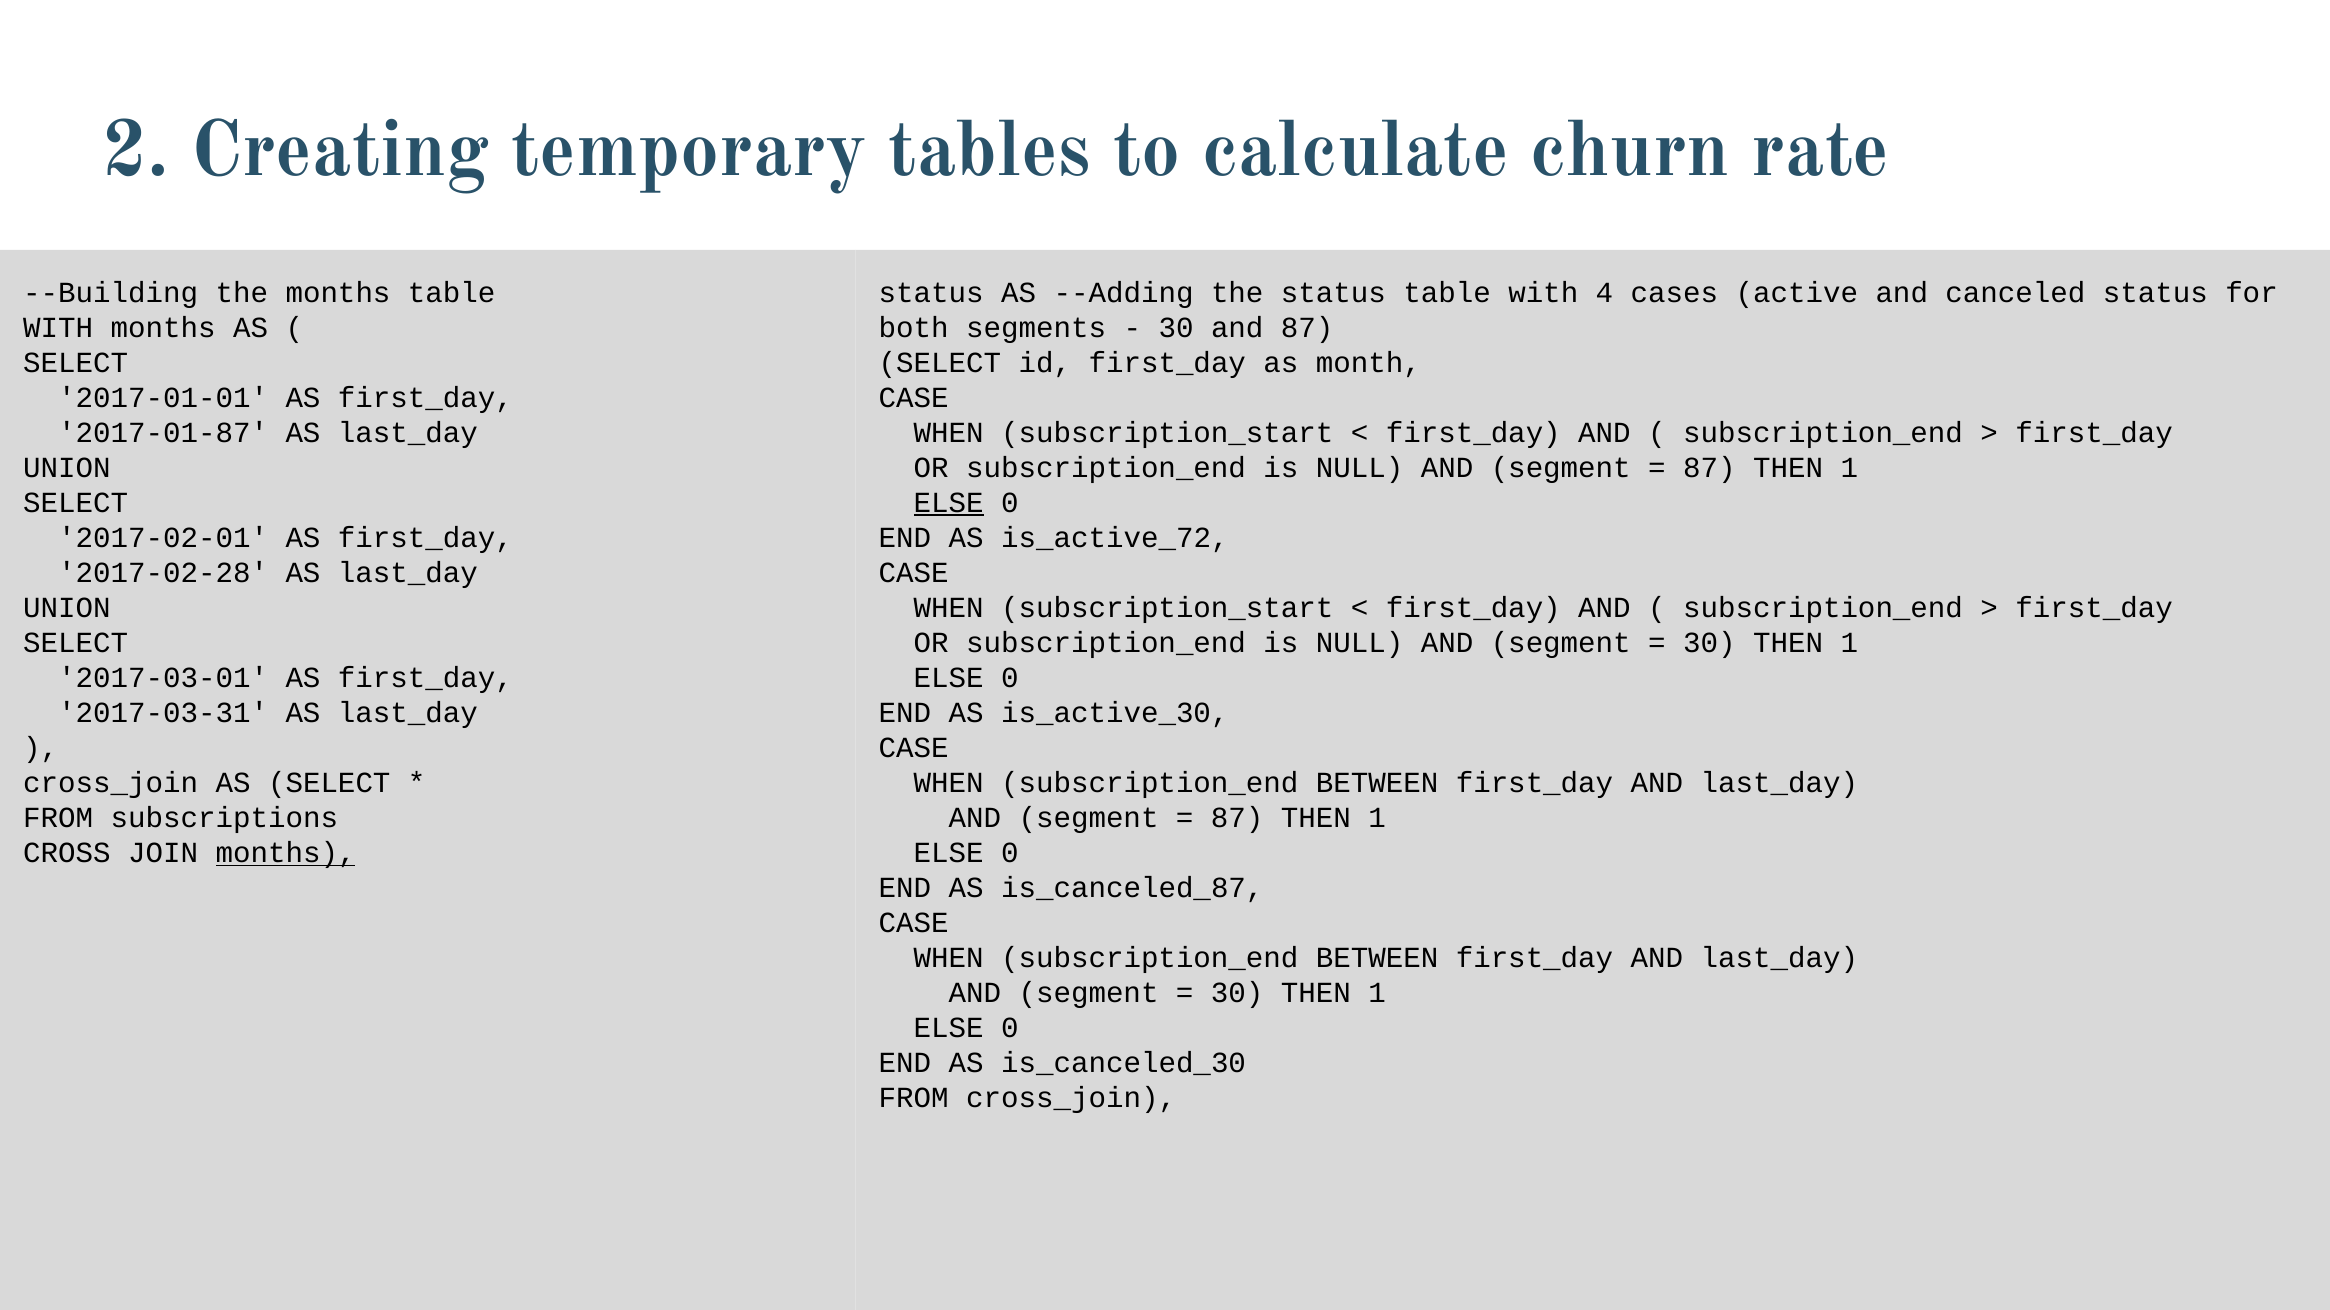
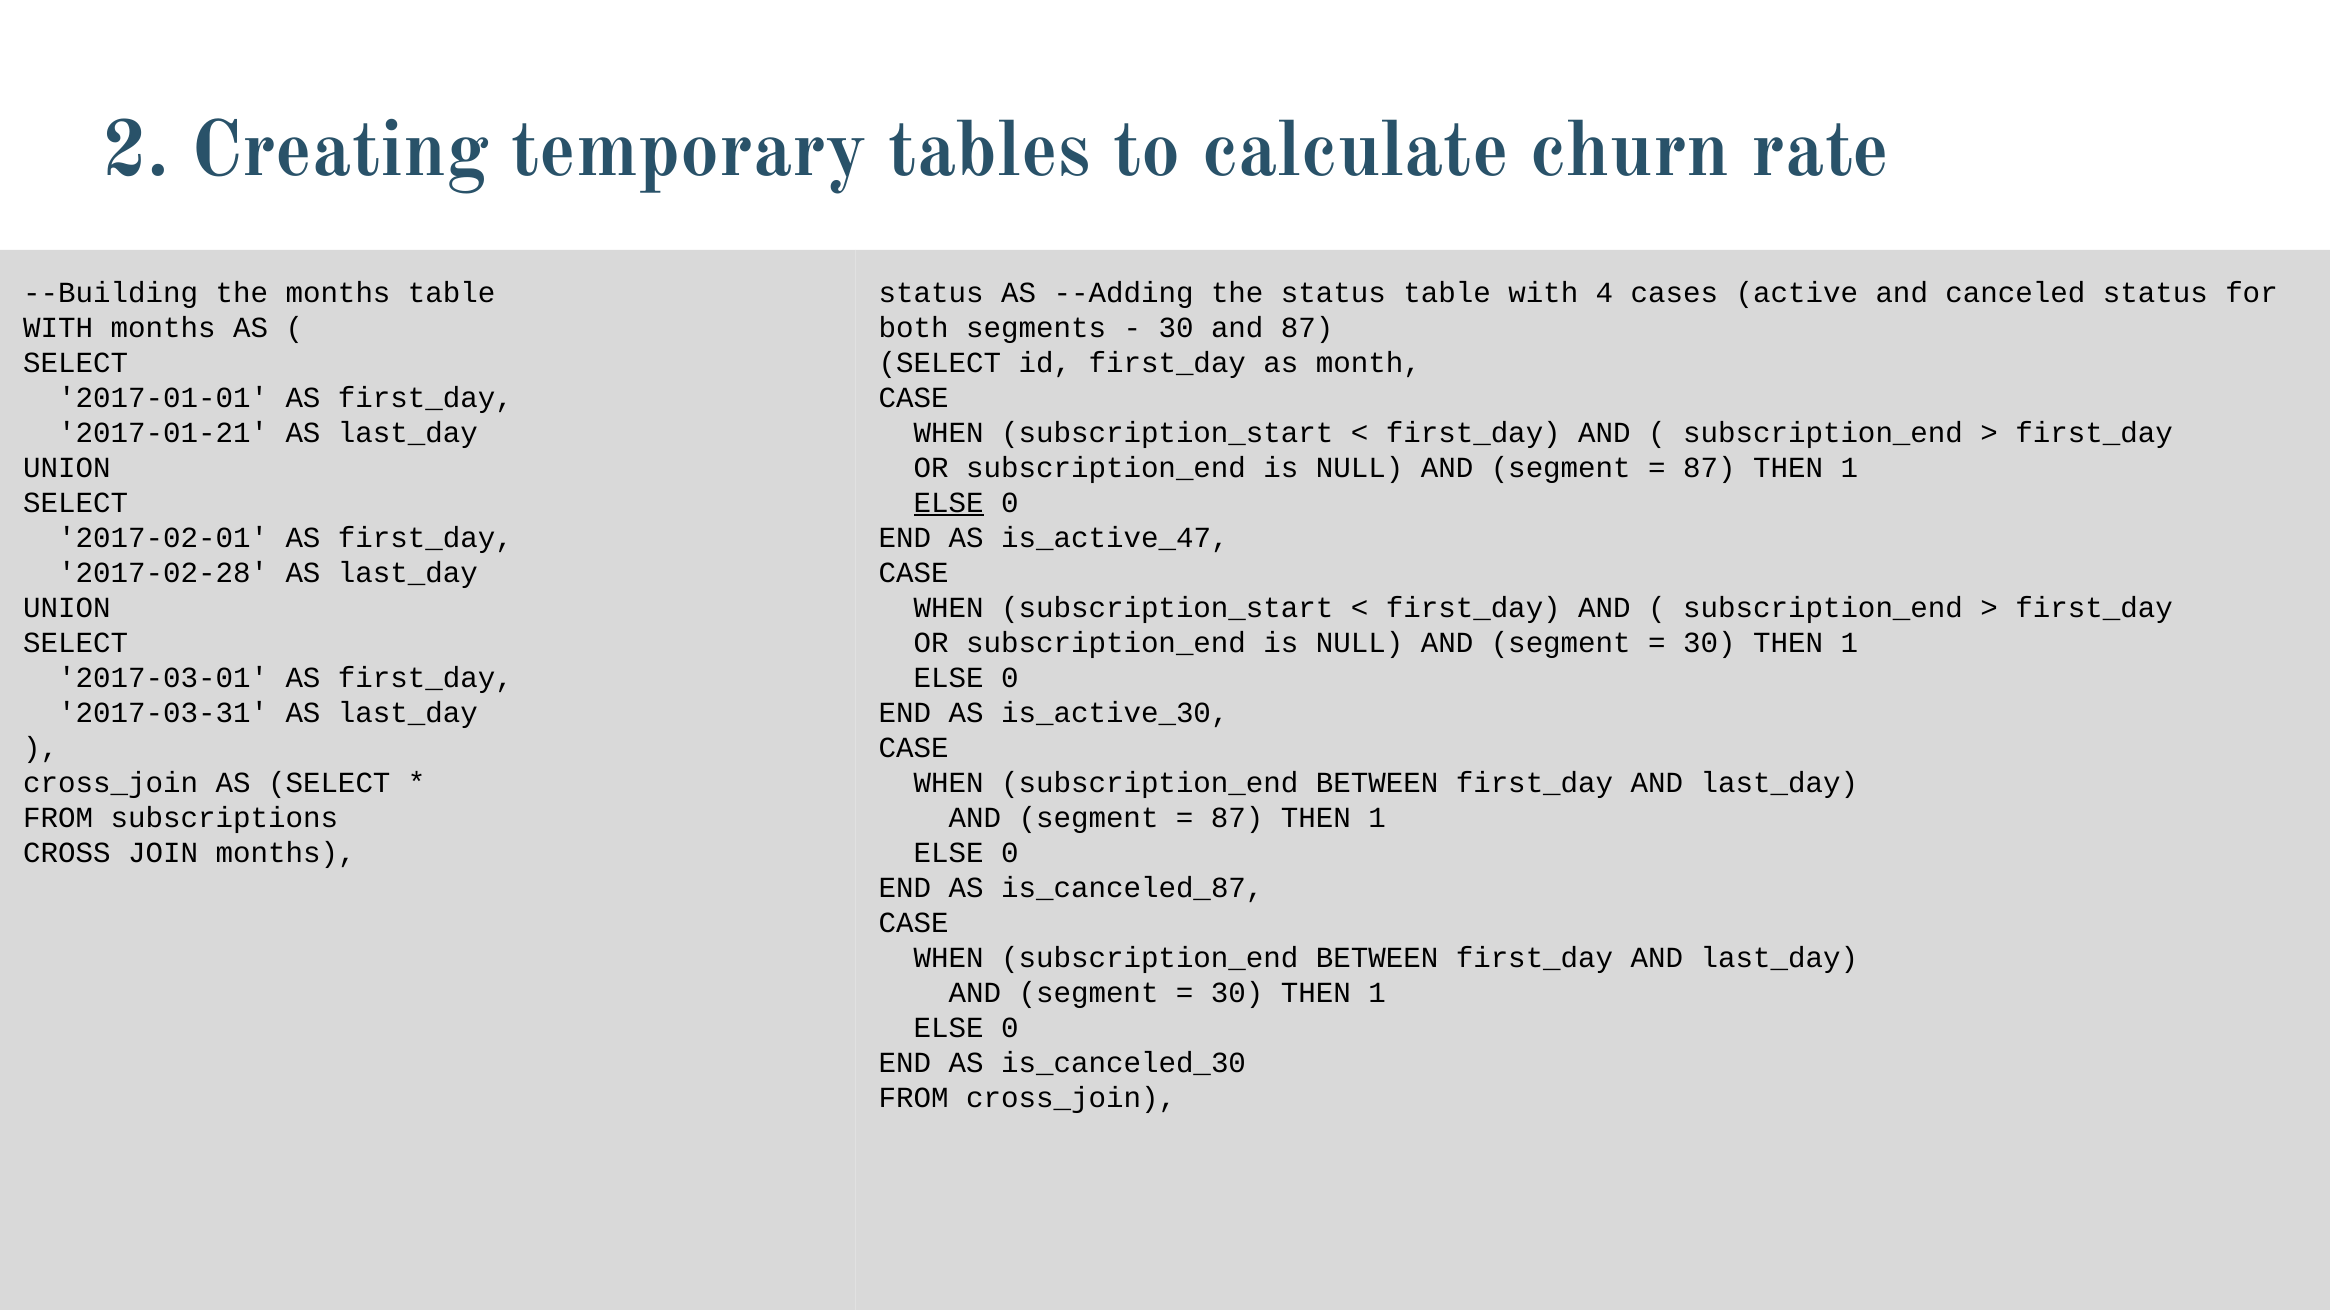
2017-01-87: 2017-01-87 -> 2017-01-21 (163, 433)
is_active_72: is_active_72 -> is_active_47 (1115, 538)
months underline: present -> none (286, 853)
